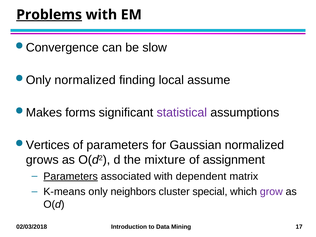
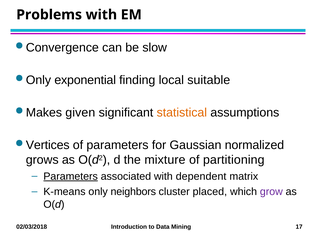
Problems underline: present -> none (49, 15)
Only normalized: normalized -> exponential (85, 80)
assume: assume -> suitable (209, 80)
forms: forms -> given (80, 113)
statistical colour: purple -> orange (182, 113)
assignment: assignment -> partitioning (234, 160)
special: special -> placed (210, 192)
